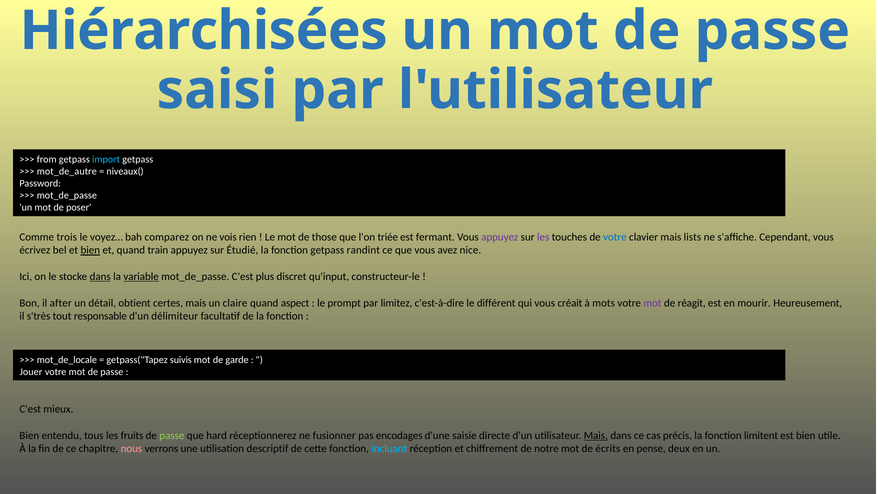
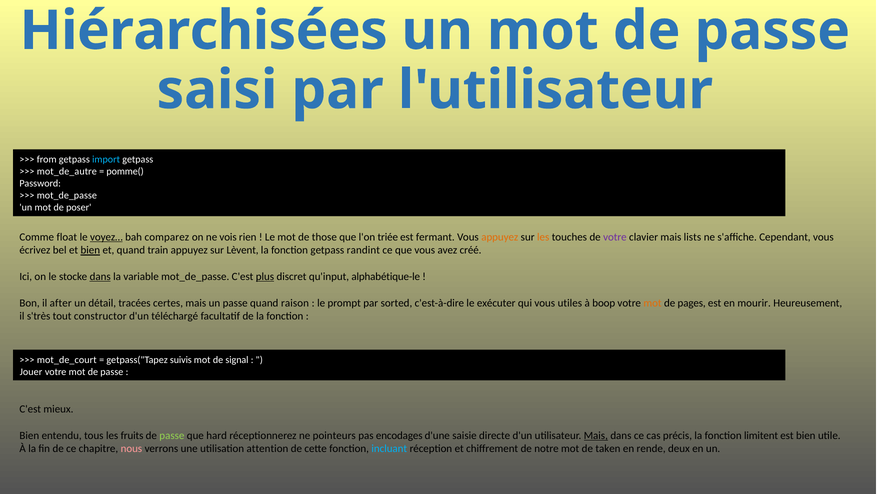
niveaux(: niveaux( -> pomme( (125, 171)
trois: trois -> float (67, 237)
voyez… underline: none -> present (106, 237)
appuyez colour: purple -> orange (500, 237)
les colour: purple -> orange (543, 237)
votre colour: blue -> purple (615, 237)
Étudié: Étudié -> Lèvent (243, 250)
nice: nice -> créé (471, 250)
variable underline: present -> none (141, 277)
plus underline: none -> present (265, 277)
constructeur-le: constructeur-le -> alphabétique-le (386, 277)
obtient: obtient -> tracées (135, 303)
un claire: claire -> passe (235, 303)
aspect: aspect -> raison (295, 303)
limitez: limitez -> sorted (396, 303)
différent: différent -> exécuter (496, 303)
créait: créait -> utiles (570, 303)
mots: mots -> boop (604, 303)
mot colour: purple -> orange (652, 303)
réagit: réagit -> pages (692, 303)
responsable: responsable -> constructor (100, 316)
délimiteur: délimiteur -> téléchargé (175, 316)
mot_de_locale: mot_de_locale -> mot_de_court (67, 360)
garde: garde -> signal (237, 360)
fusionner: fusionner -> pointeurs (334, 435)
descriptif: descriptif -> attention (267, 449)
écrits: écrits -> taken (608, 449)
pense: pense -> rende (651, 449)
